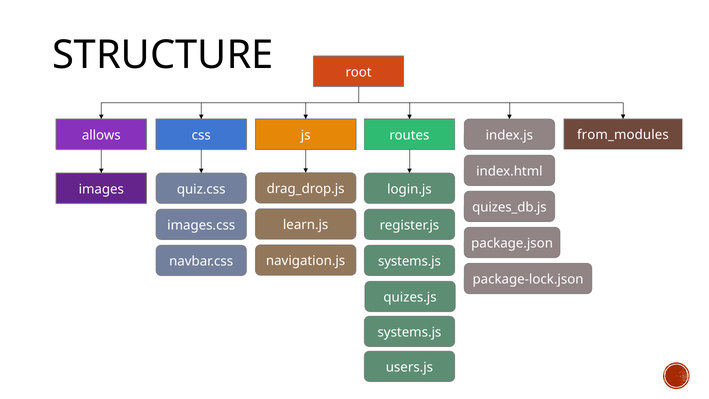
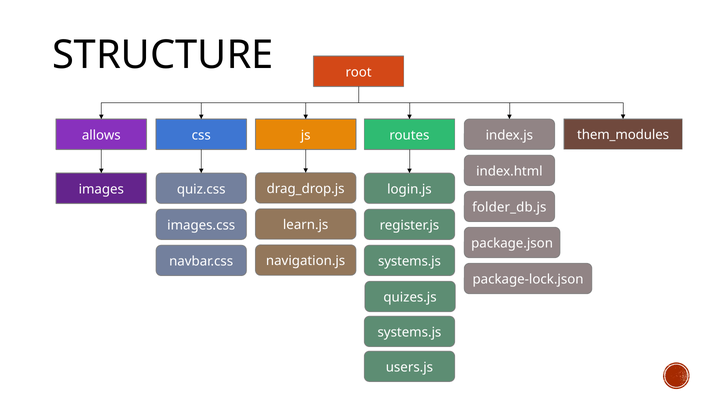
from_modules: from_modules -> them_modules (623, 135)
quizes_db.js: quizes_db.js -> folder_db.js (509, 207)
